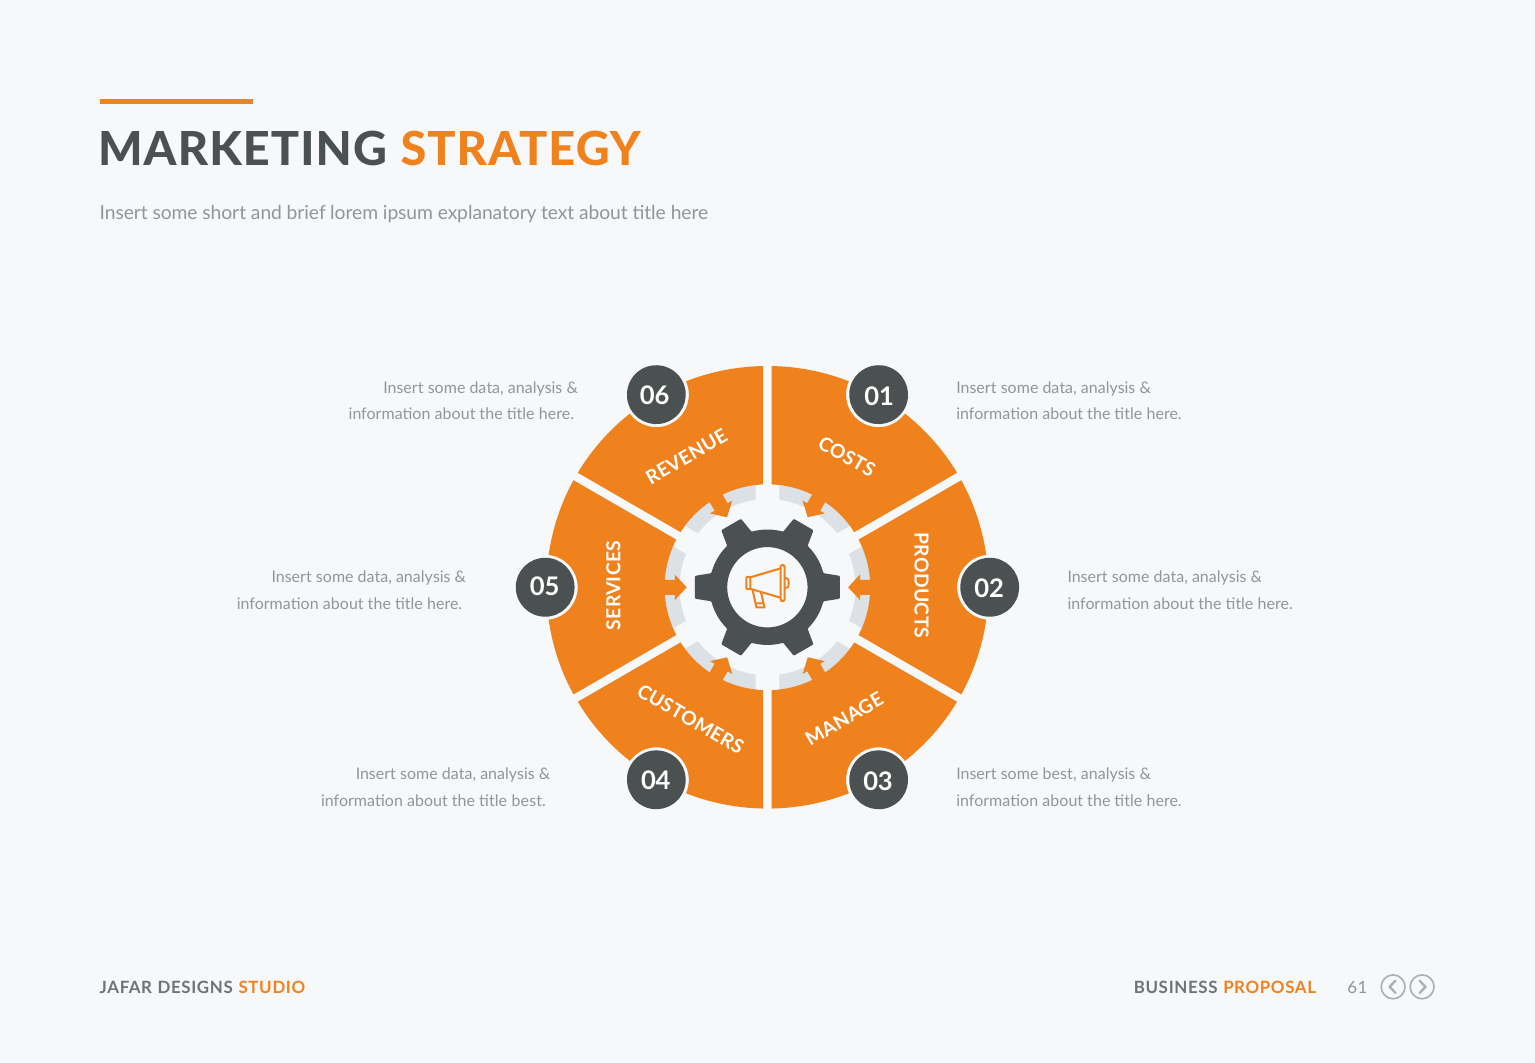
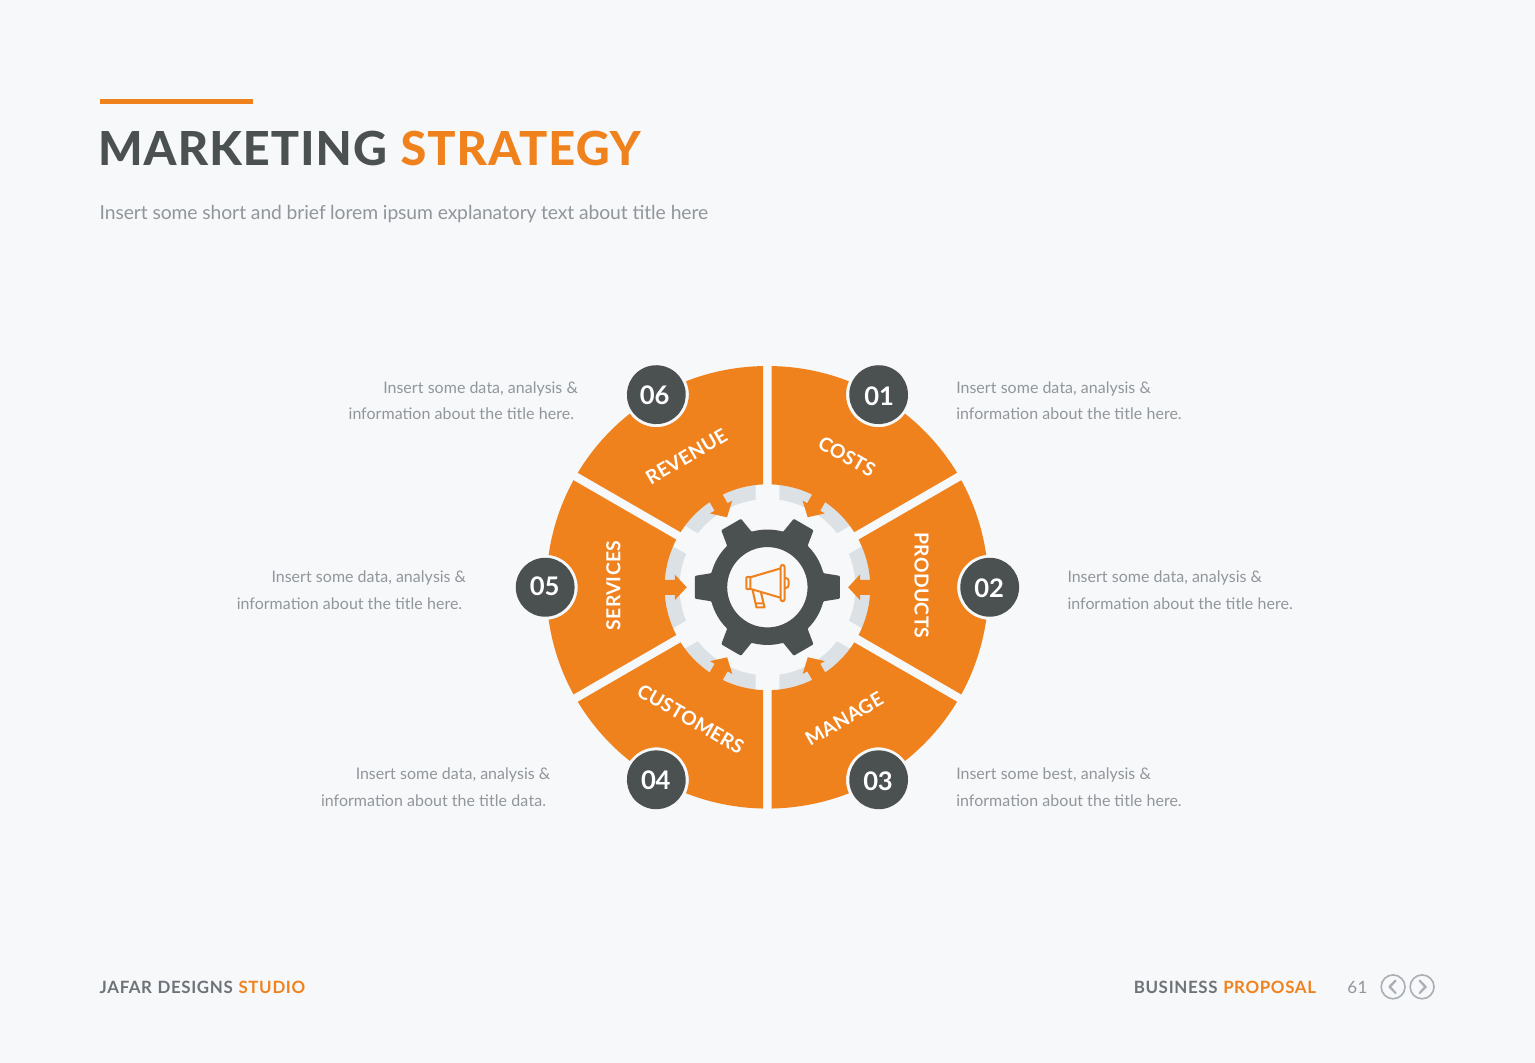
title best: best -> data (529, 801)
